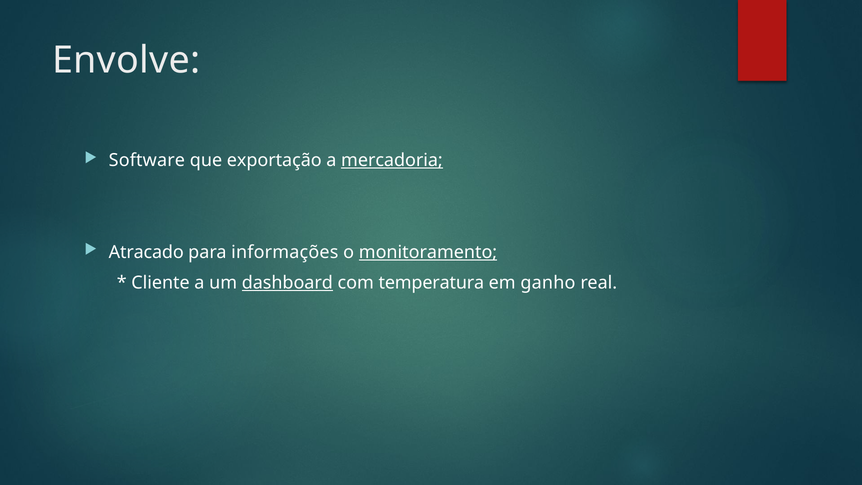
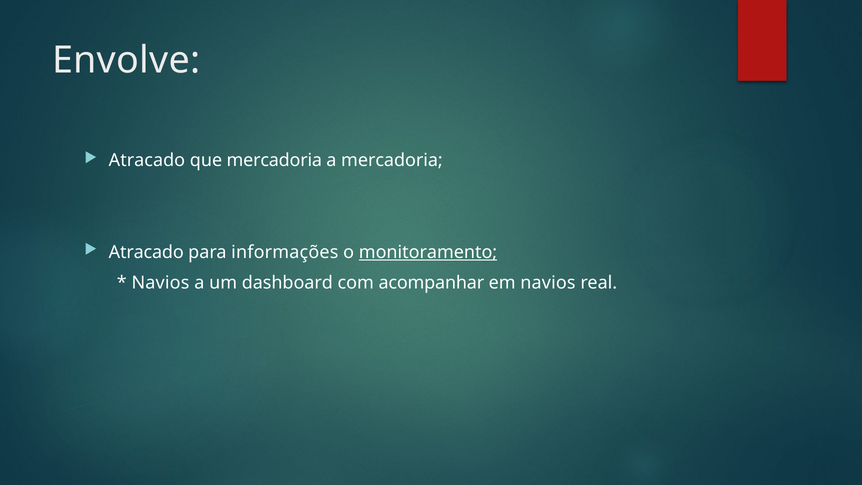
Software: Software -> Atracado (147, 160)
que exportação: exportação -> mercadoria (274, 160)
mercadoria underline: present -> none (392, 160)
Cliente: Cliente -> Navios (160, 283)
dashboard underline: present -> none (287, 283)
temperatura: temperatura -> acompanhar (431, 283)
em ganho: ganho -> navios (548, 283)
